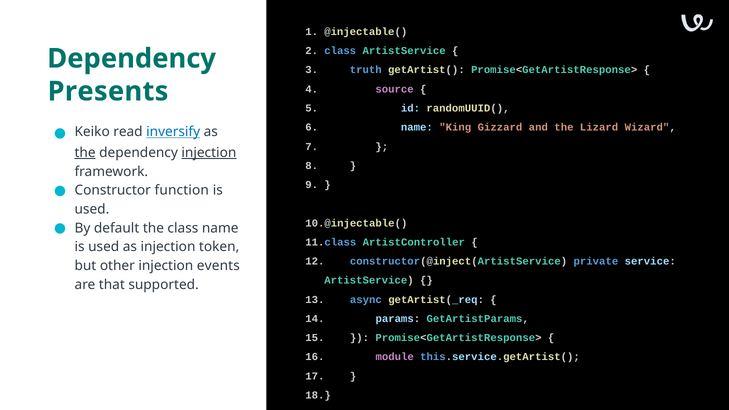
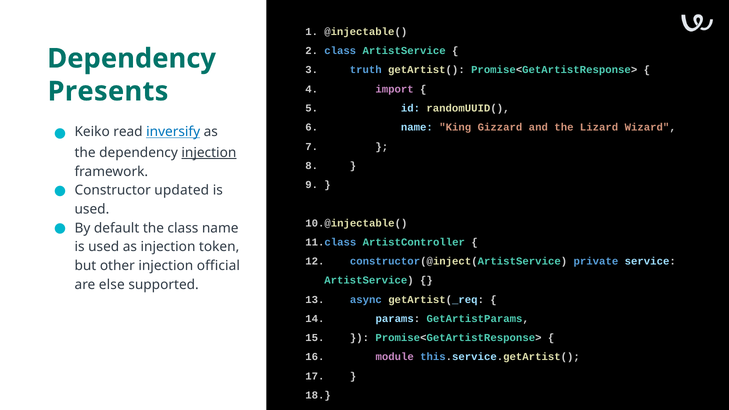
source: source -> import (395, 89)
the underline: present -> none (85, 153)
function: function -> updated (182, 190)
events: events -> official (218, 266)
that: that -> else (112, 285)
